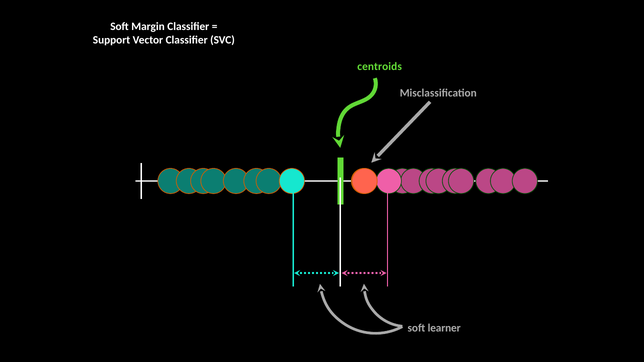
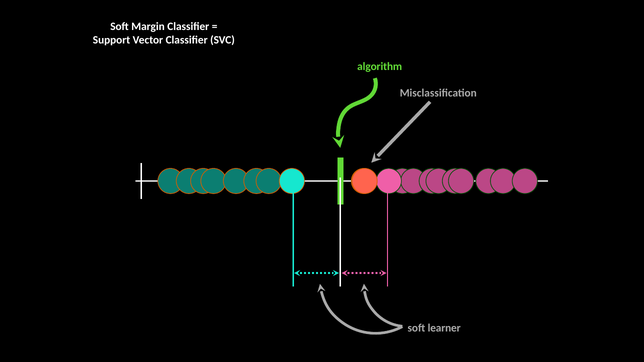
centroids: centroids -> algorithm (380, 66)
